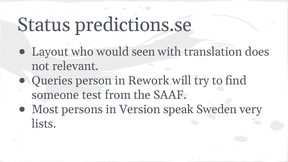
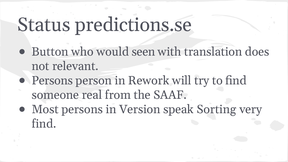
Layout: Layout -> Button (50, 52)
Queries: Queries -> Persons (52, 81)
test: test -> real (92, 95)
Sweden: Sweden -> Sorting (216, 109)
lists: lists -> find (44, 124)
